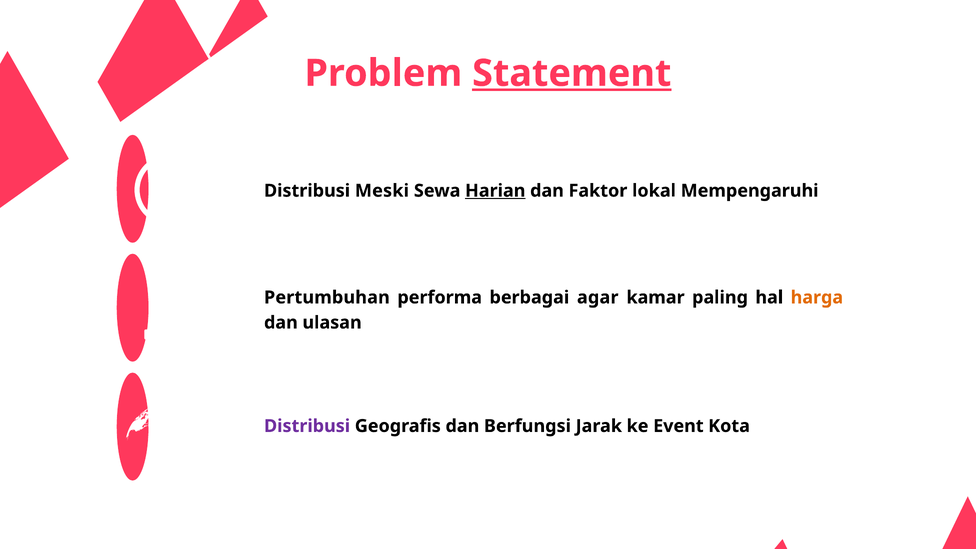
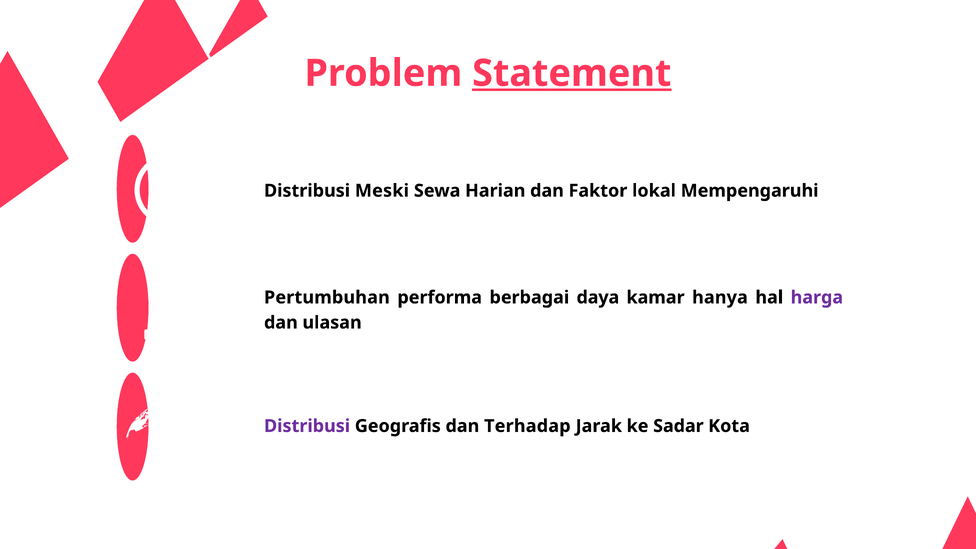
Harian underline: present -> none (495, 191)
agar: agar -> daya (598, 297)
paling: paling -> hanya (720, 297)
harga colour: orange -> purple (817, 297)
Berfungsi: Berfungsi -> Terhadap (527, 426)
Event: Event -> Sadar (678, 426)
